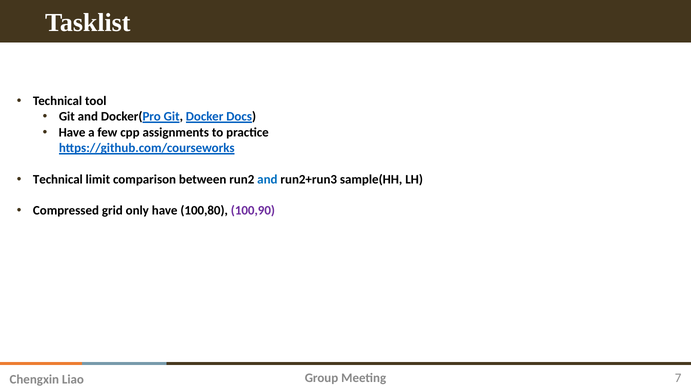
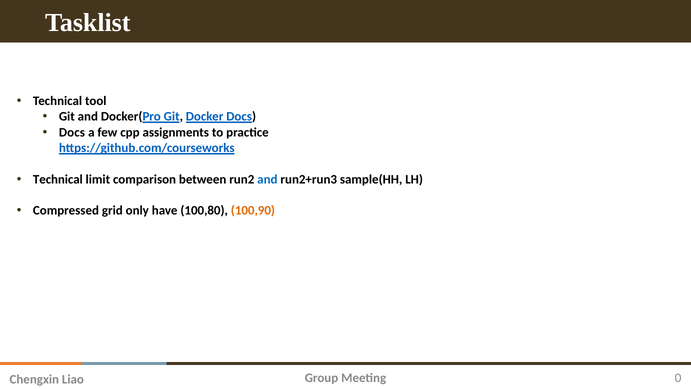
Have: Have -> Docs (72, 132)
100,90 colour: purple -> orange (253, 210)
7: 7 -> 0 (678, 378)
